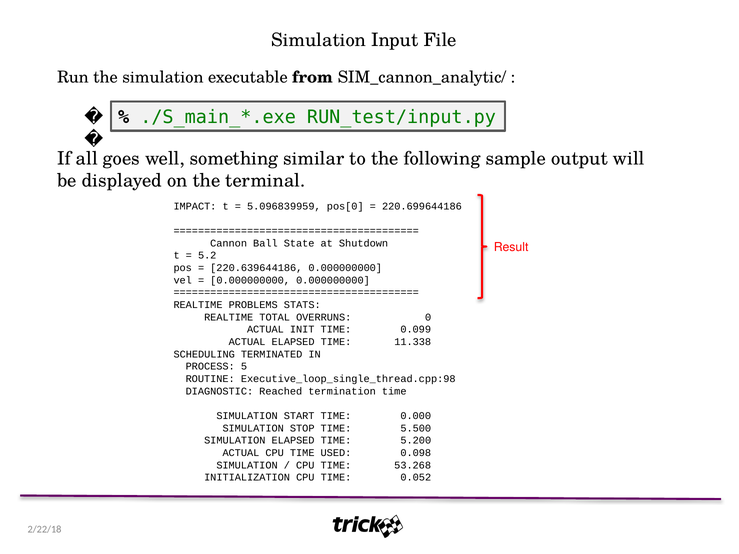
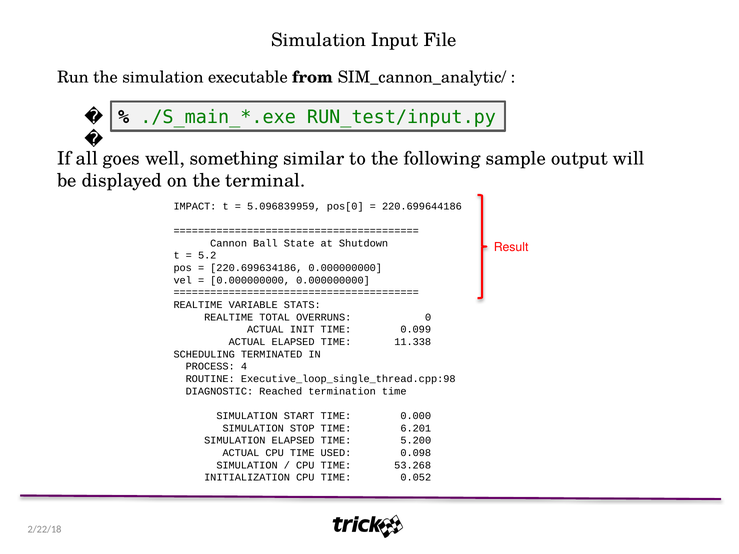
220.639644186: 220.639644186 -> 220.699634186 (256, 268)
PROBLEMS: PROBLEMS -> VARIABLE (253, 305)
5: 5 -> 4 (244, 367)
5.500: 5.500 -> 6.201 (416, 428)
